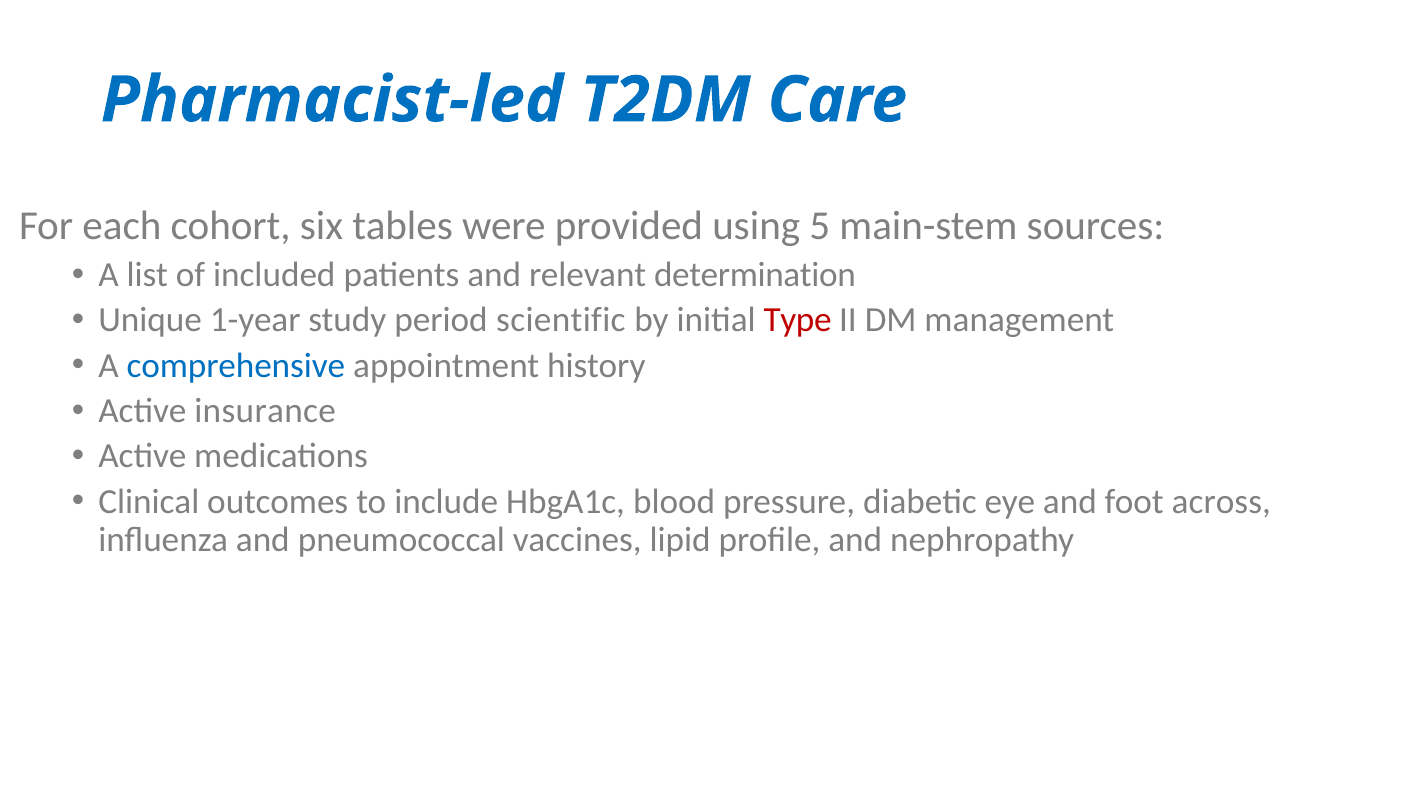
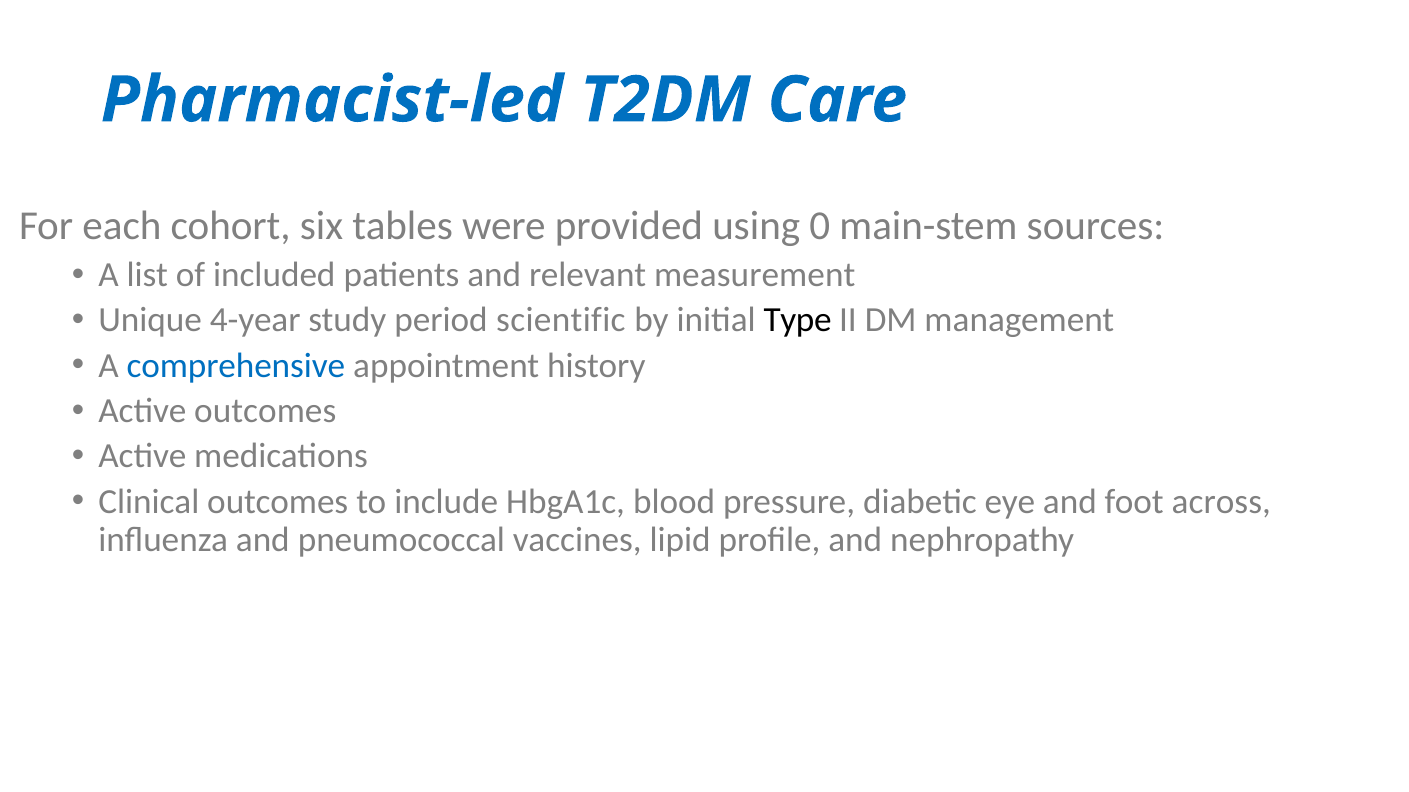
5: 5 -> 0 (820, 227)
determination: determination -> measurement (755, 275)
1-year: 1-year -> 4-year (255, 320)
Type colour: red -> black (798, 320)
Active insurance: insurance -> outcomes (265, 411)
